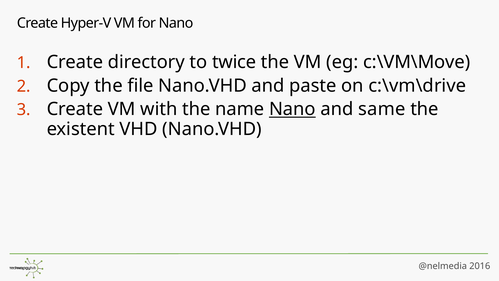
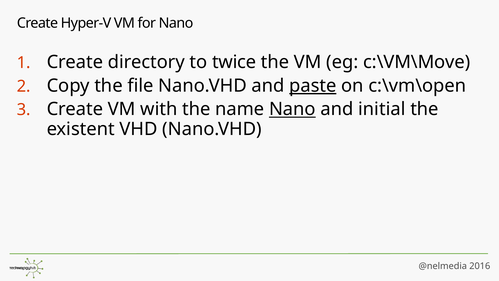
paste underline: none -> present (313, 86)
c:\vm\drive: c:\vm\drive -> c:\vm\open (417, 86)
same: same -> initial (382, 109)
